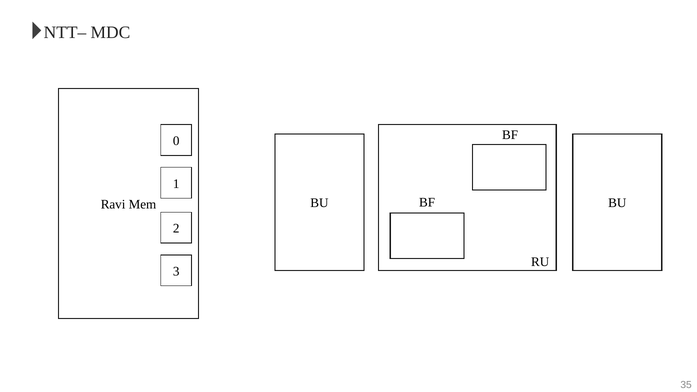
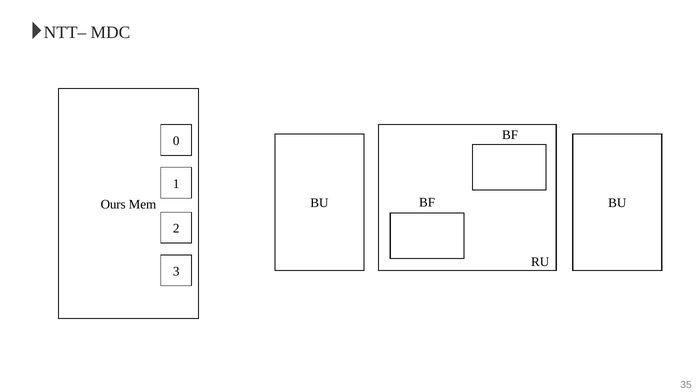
Ravi: Ravi -> Ours (113, 204)
